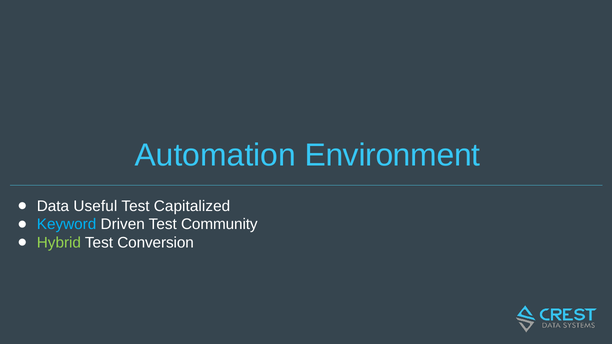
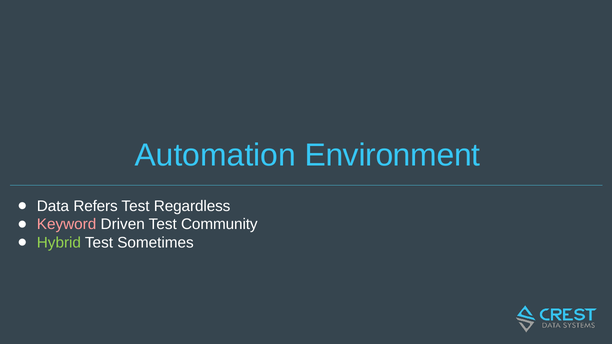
Useful: Useful -> Refers (96, 206)
Capitalized: Capitalized -> Regardless (192, 206)
Keyword colour: light blue -> pink (67, 225)
Conversion: Conversion -> Sometimes (156, 243)
